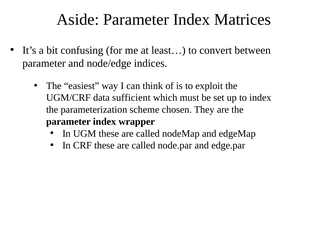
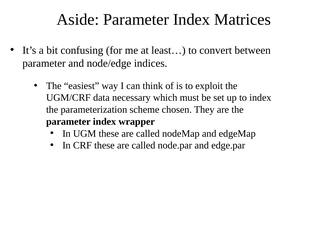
sufficient: sufficient -> necessary (131, 98)
